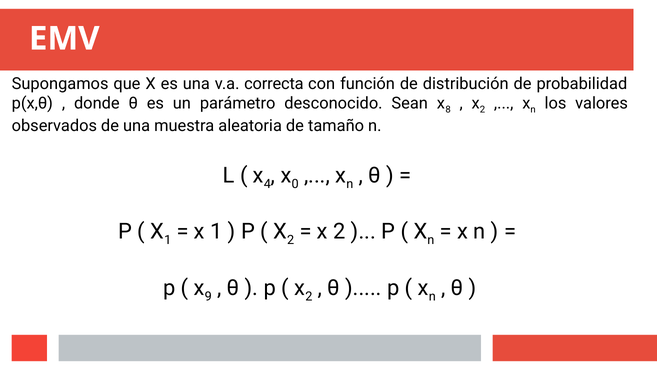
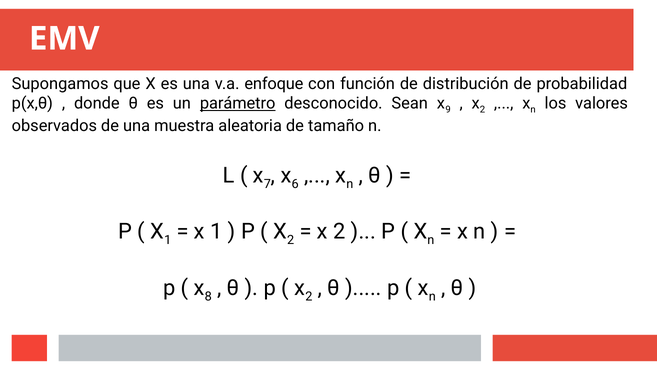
correcta: correcta -> enfoque (274, 84)
parámetro underline: none -> present (238, 103)
8: 8 -> 9 (448, 110)
4: 4 -> 7 (267, 184)
0: 0 -> 6 (295, 184)
9: 9 -> 8 (208, 296)
